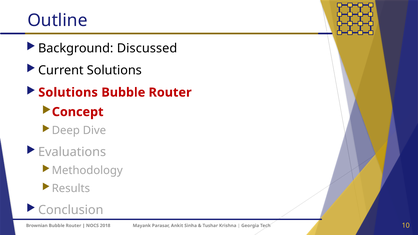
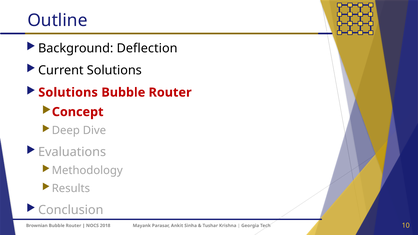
Discussed: Discussed -> Deflection (147, 48)
